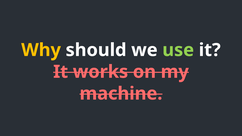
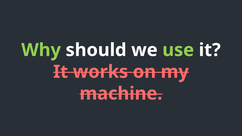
Why colour: yellow -> light green (41, 50)
